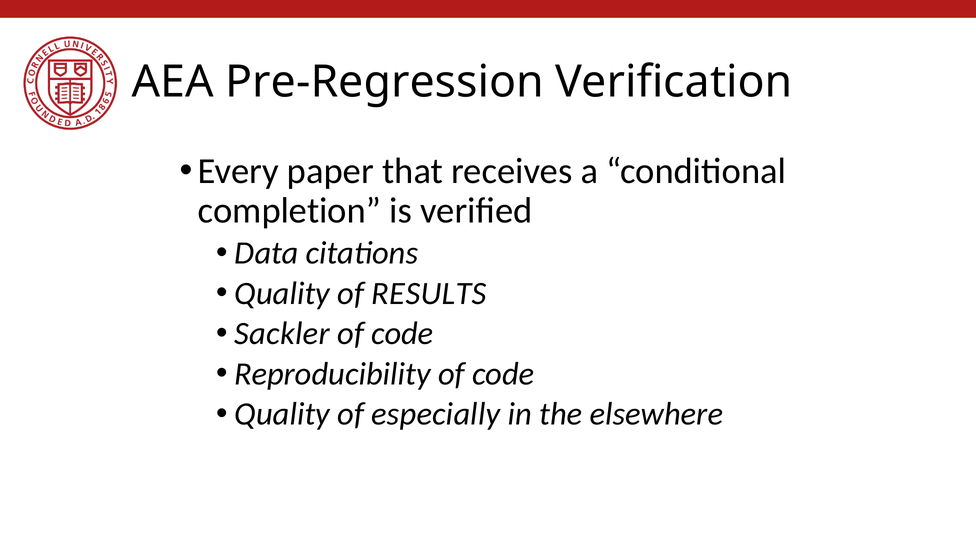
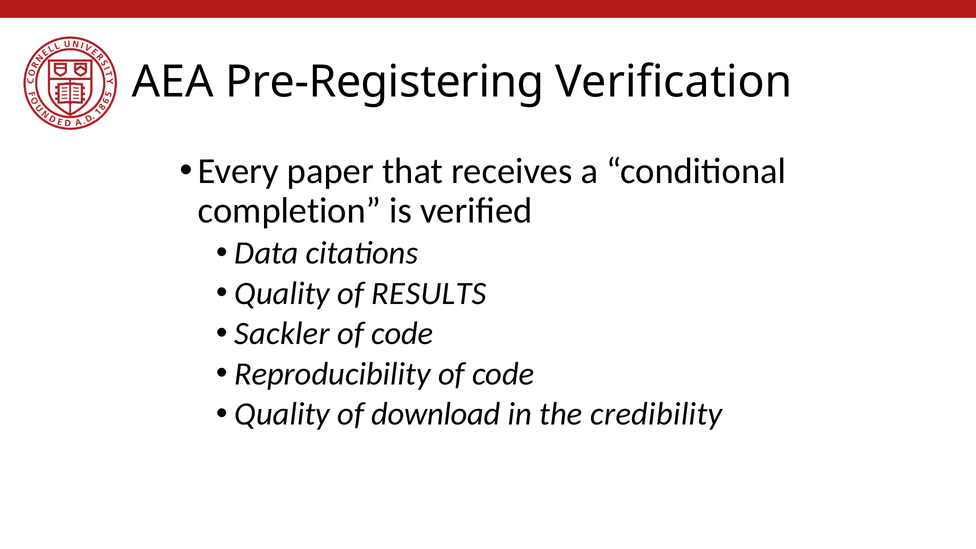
Pre-Regression: Pre-Regression -> Pre-Registering (385, 82)
especially: especially -> download (436, 414)
elsewhere: elsewhere -> credibility (656, 414)
